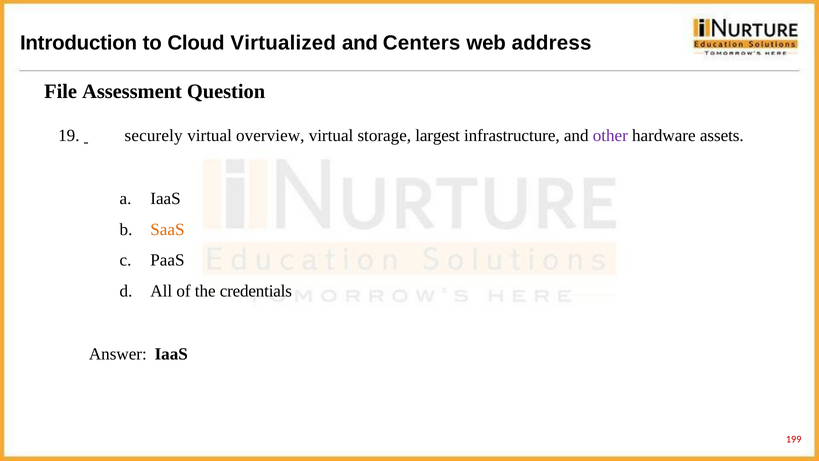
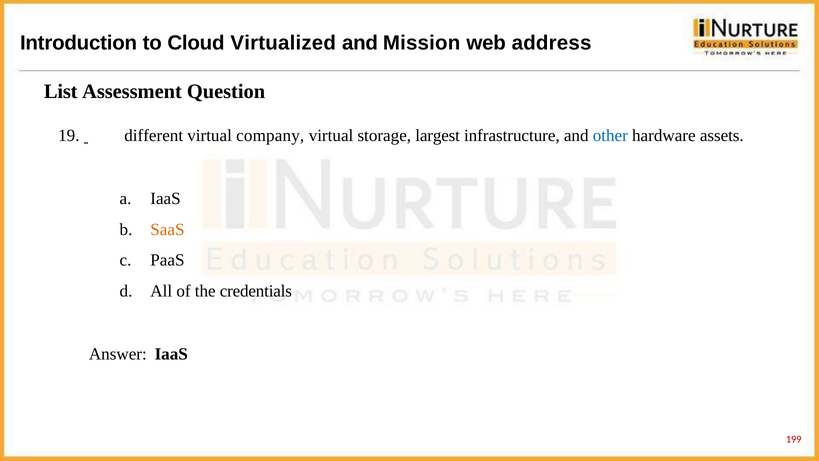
Centers: Centers -> Mission (422, 43)
File: File -> List (61, 91)
securely: securely -> different (154, 135)
overview: overview -> company (270, 135)
other colour: purple -> blue (610, 135)
